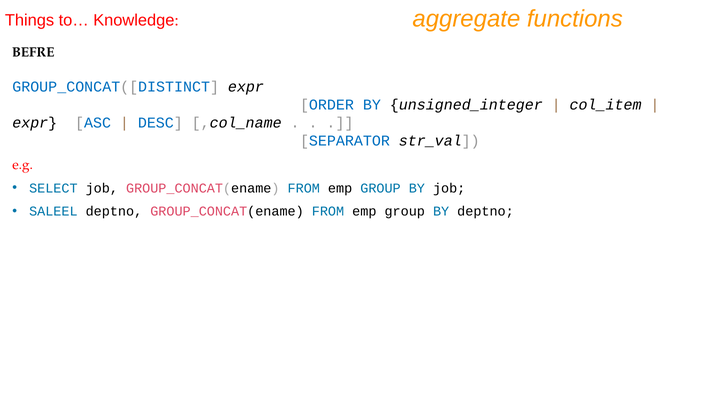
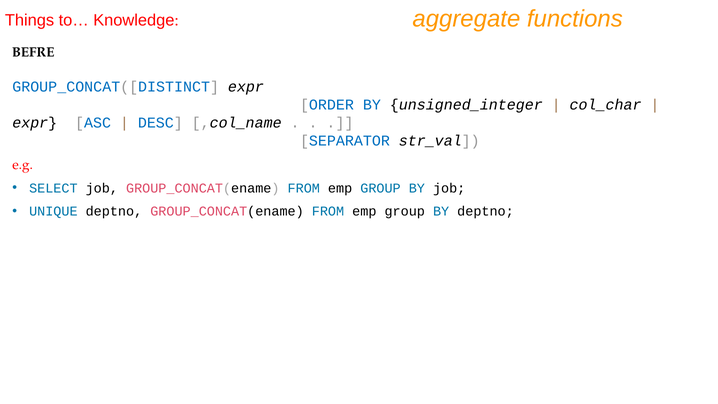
col_item: col_item -> col_char (606, 105)
SALEEL: SALEEL -> UNIQUE (53, 211)
